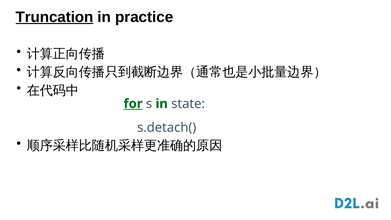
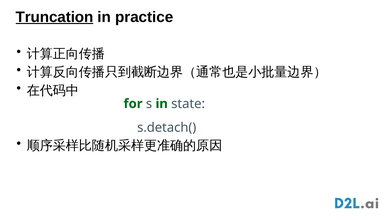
for underline: present -> none (133, 104)
